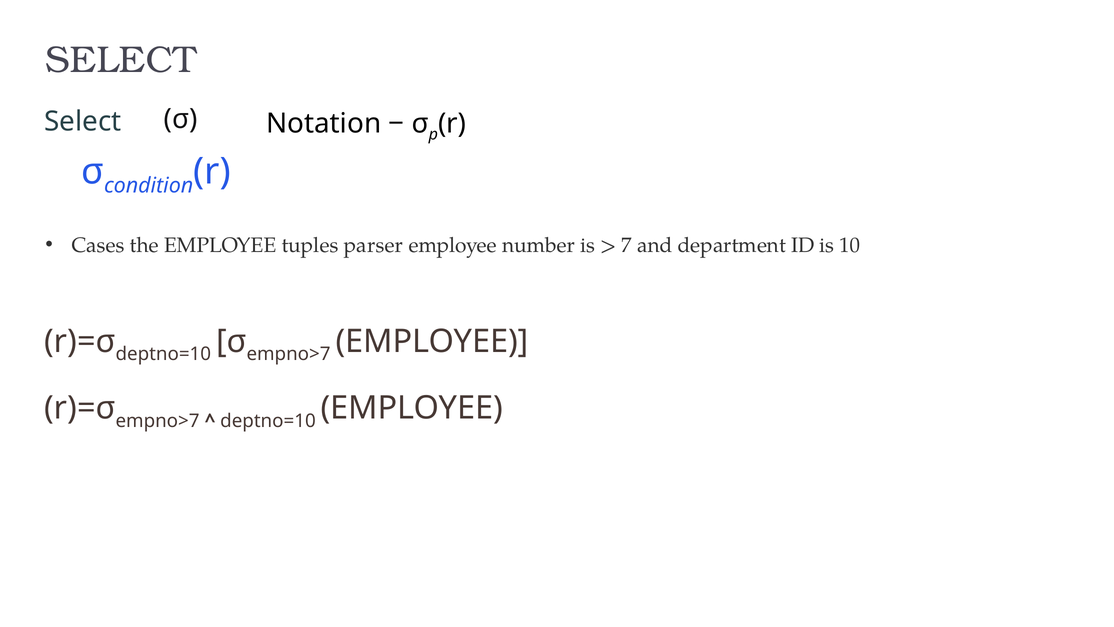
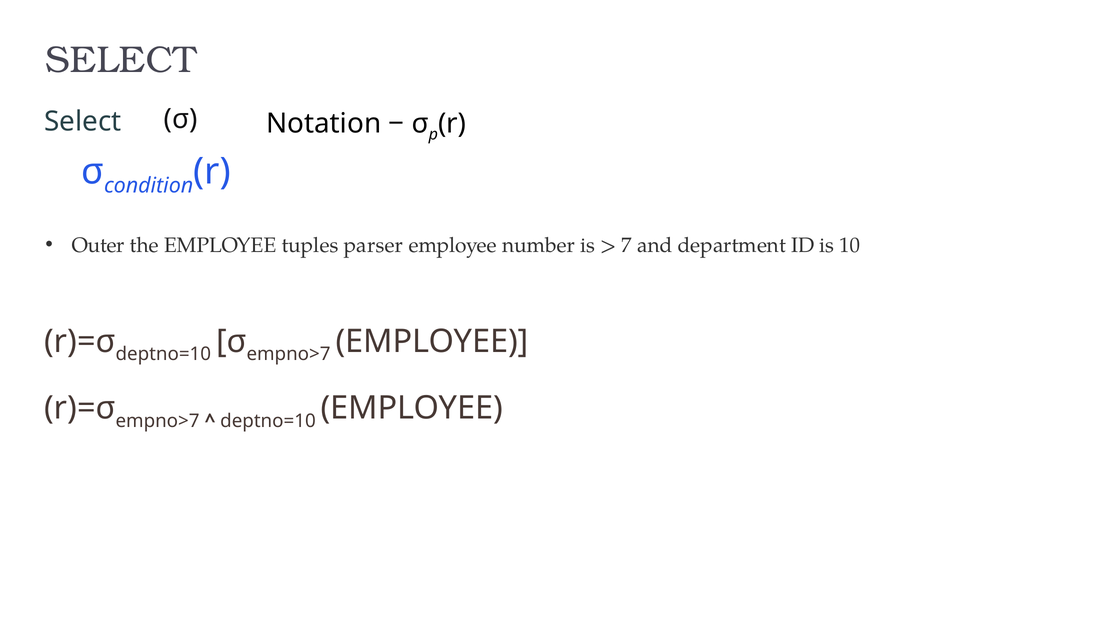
Cases: Cases -> Outer (98, 245)
